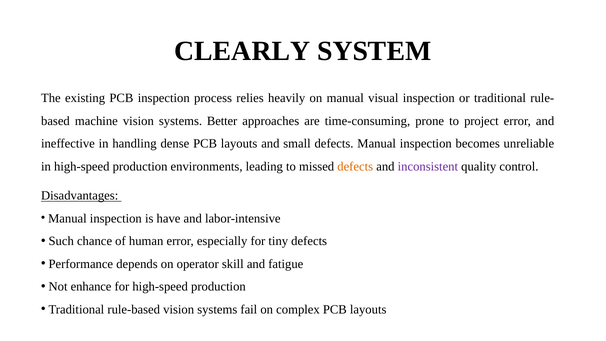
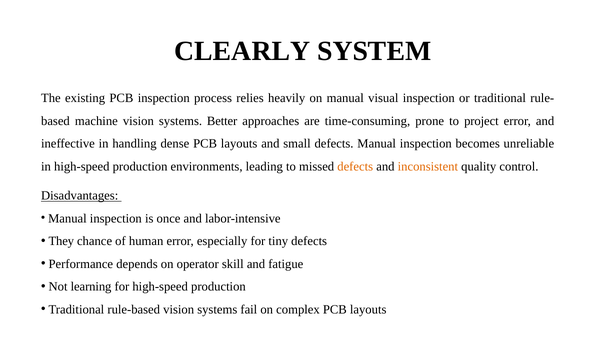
inconsistent colour: purple -> orange (428, 167)
have: have -> once (169, 218)
Such: Such -> They (61, 241)
enhance: enhance -> learning (91, 287)
